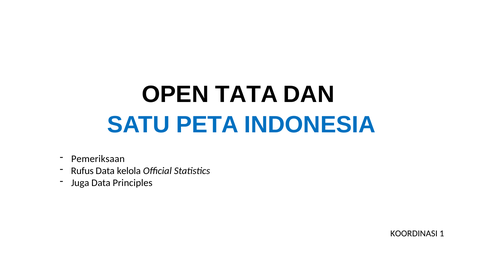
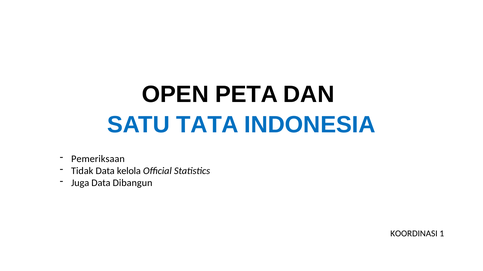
TATA: TATA -> PETA (247, 95)
PETA: PETA -> TATA (208, 125)
Rufus: Rufus -> Tidak (82, 171)
Principles: Principles -> Dibangun (133, 183)
